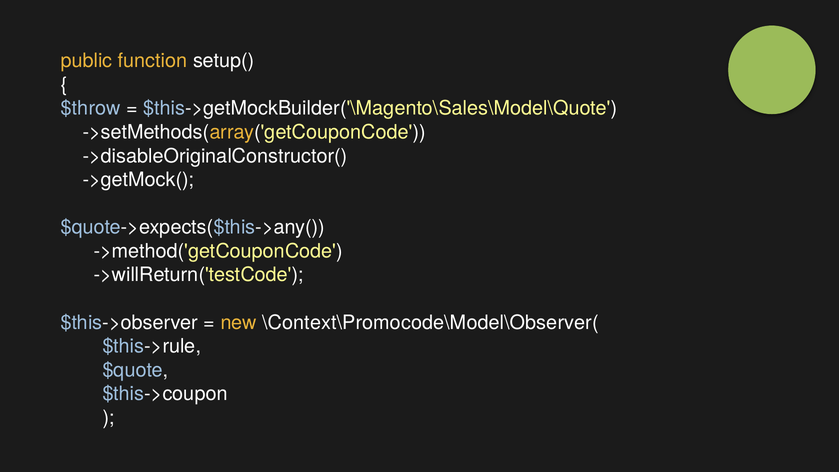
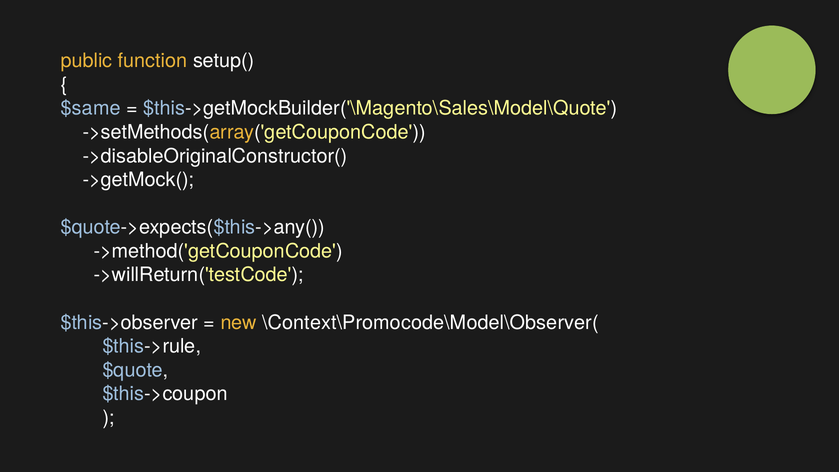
$throw: $throw -> $same (91, 108)
